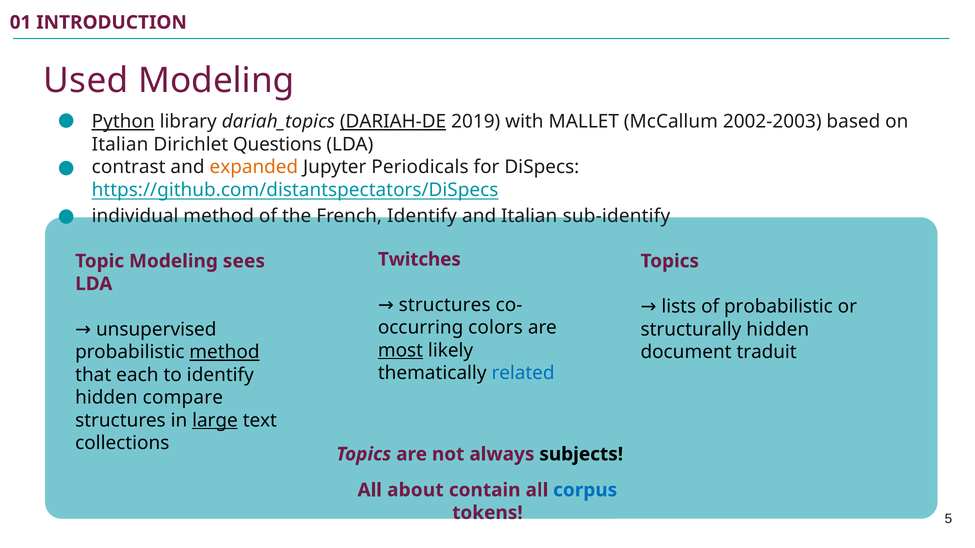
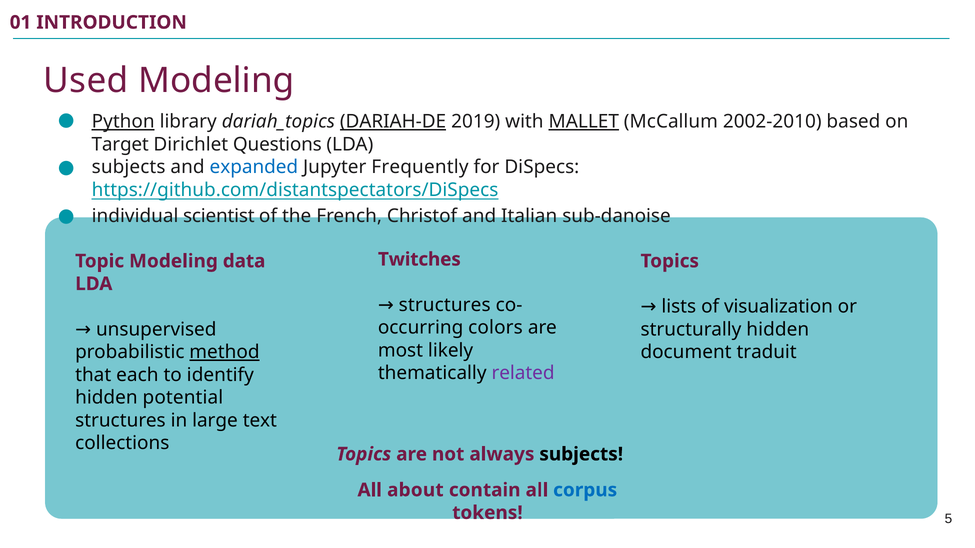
MALLET underline: none -> present (584, 122)
2002-2003: 2002-2003 -> 2002-2010 (772, 122)
Italian: Italian -> Target (120, 145)
contrast: contrast -> subjects (129, 167)
expanded colour: orange -> blue (254, 167)
Periodicals: Periodicals -> Frequently (420, 167)
individual method: method -> scientist (219, 216)
French Identify: Identify -> Christof (422, 216)
sub-identify: sub-identify -> sub-danoise (617, 216)
sees: sees -> data (244, 261)
of probabilistic: probabilistic -> visualization (778, 307)
most underline: present -> none (400, 351)
related colour: blue -> purple (523, 373)
compare: compare -> potential (183, 398)
large underline: present -> none (215, 421)
